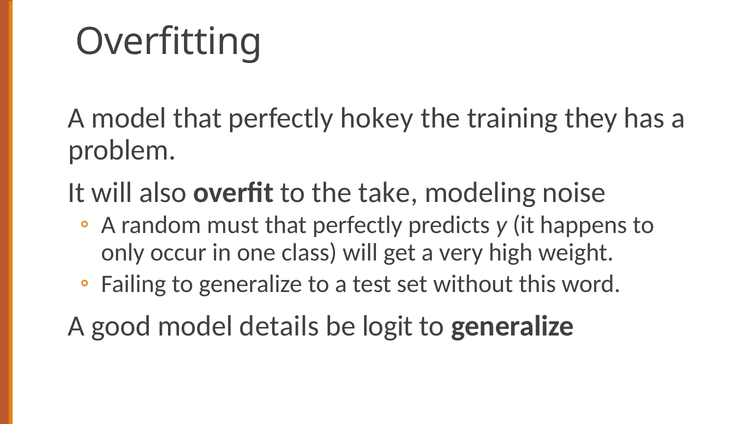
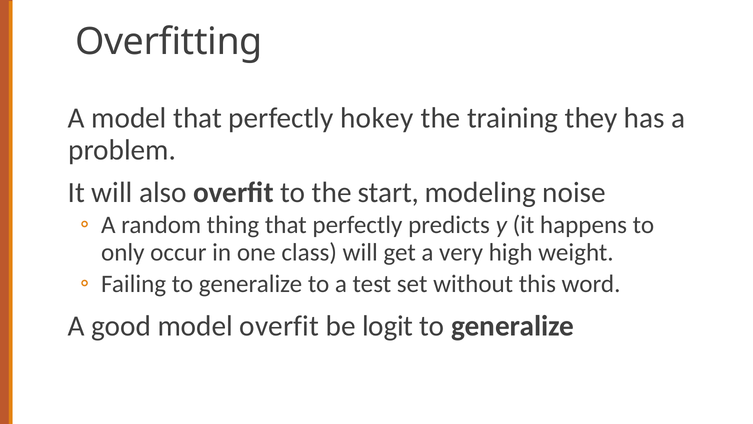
take: take -> start (388, 192)
must: must -> thing (233, 225)
model details: details -> overfit (279, 326)
